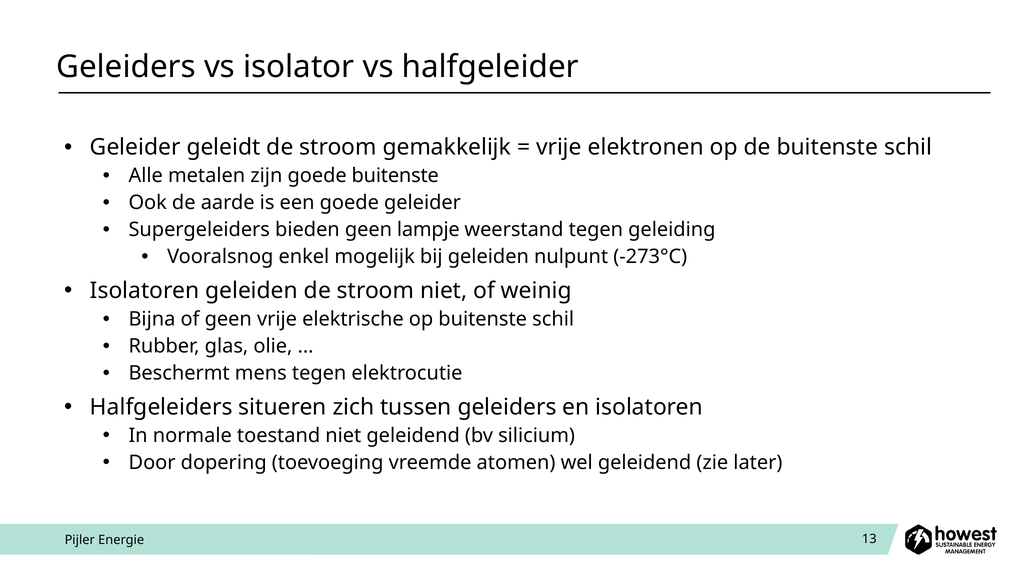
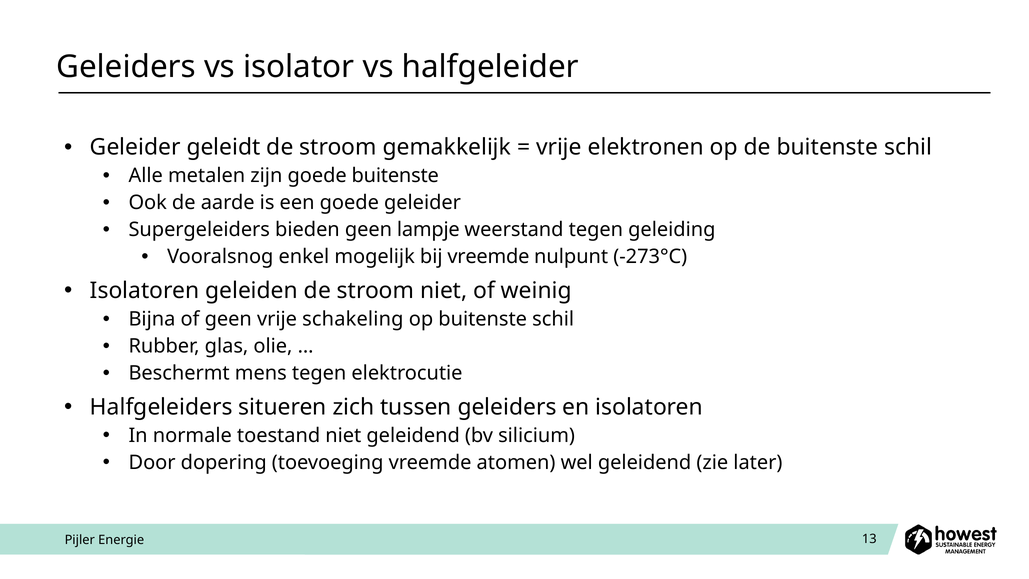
bij geleiden: geleiden -> vreemde (488, 257)
elektrische: elektrische -> schakeling (353, 319)
